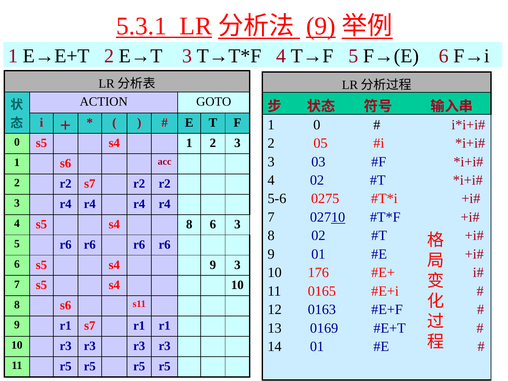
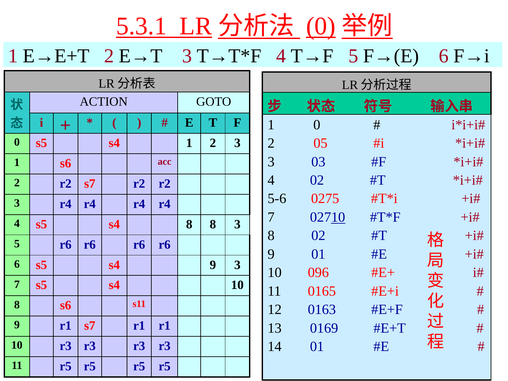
9: 9 -> 0 (321, 26)
8 6: 6 -> 8 (213, 224)
176: 176 -> 096 (318, 273)
